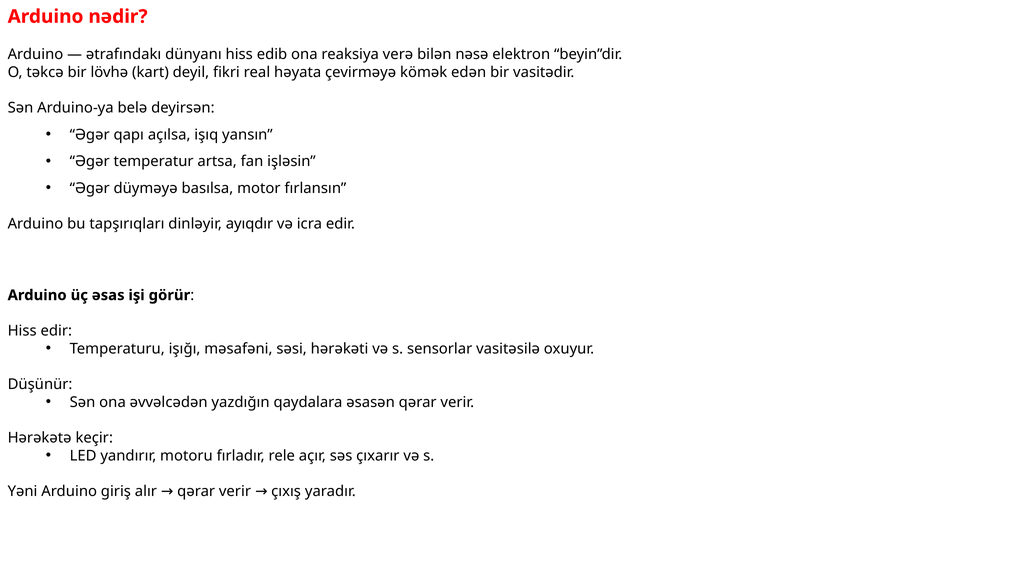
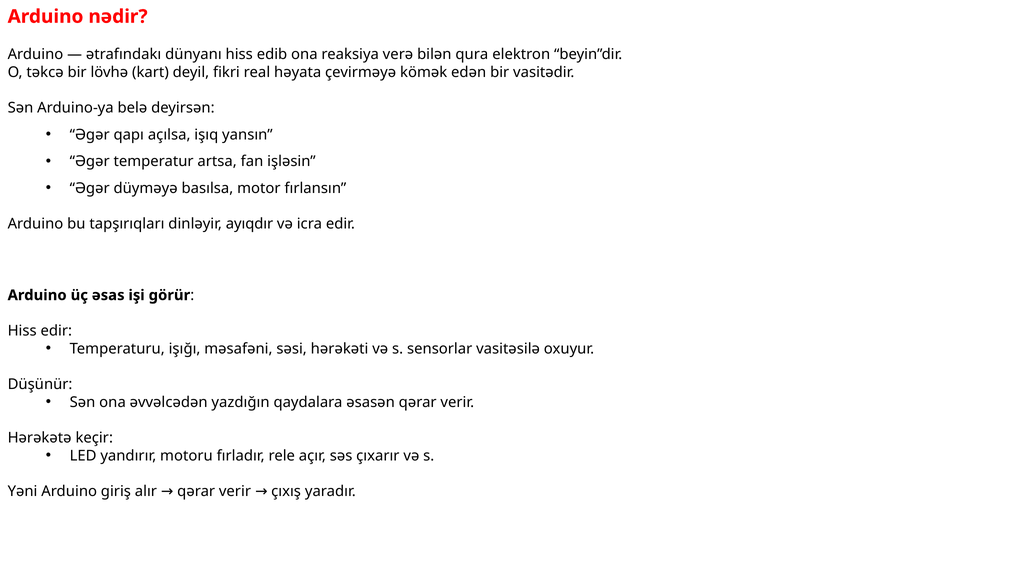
nəsə: nəsə -> qura (472, 54)
